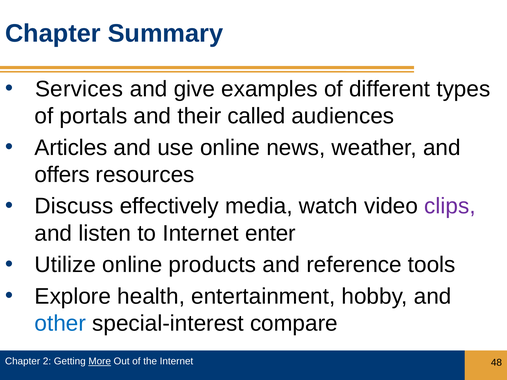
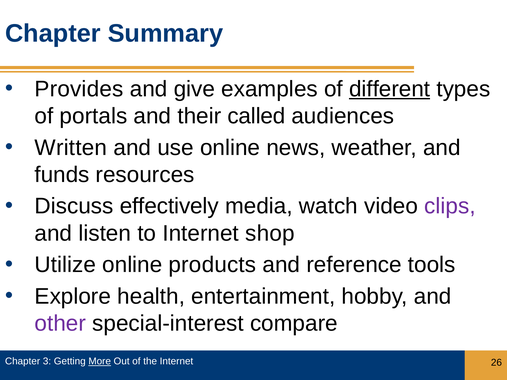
Services: Services -> Provides (79, 89)
different underline: none -> present (390, 89)
Articles: Articles -> Written (71, 148)
offers: offers -> funds (62, 175)
enter: enter -> shop (270, 233)
other colour: blue -> purple (60, 324)
2: 2 -> 3 (47, 362)
48: 48 -> 26 (496, 363)
